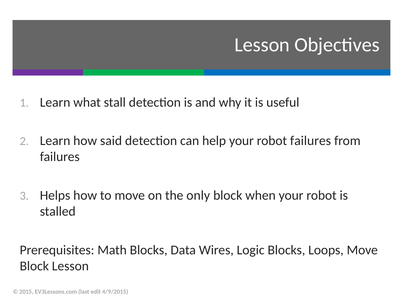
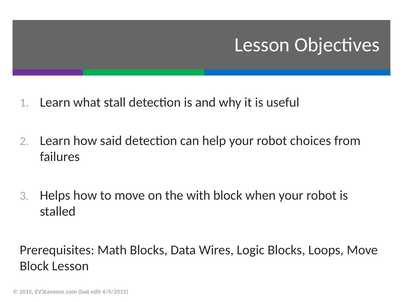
robot failures: failures -> choices (311, 141)
only: only -> with (198, 195)
